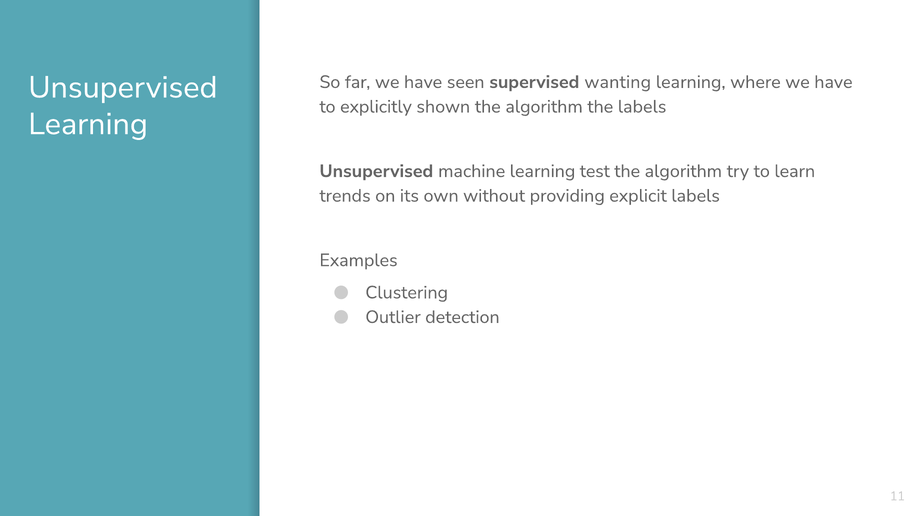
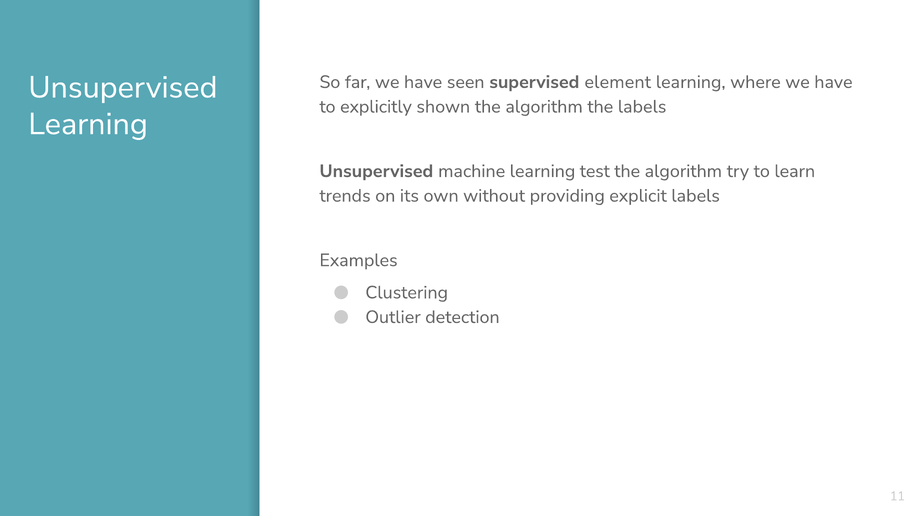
wanting: wanting -> element (618, 82)
